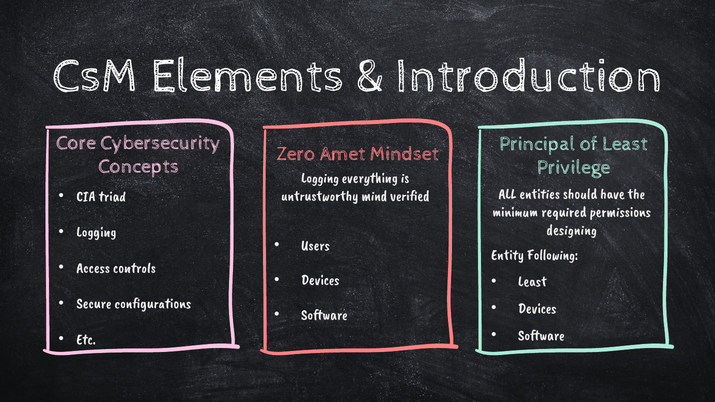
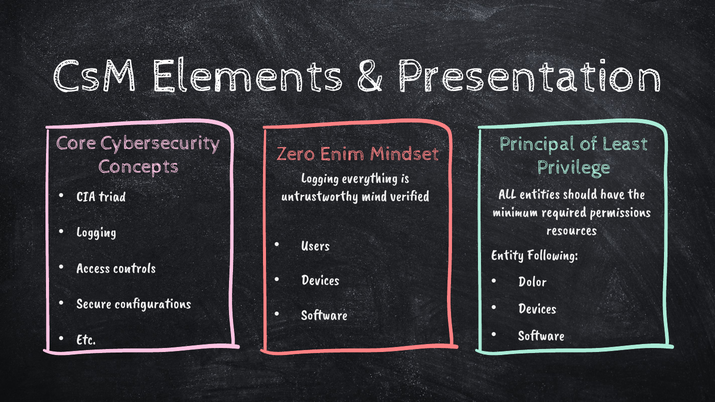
Introduction: Introduction -> Presentation (530, 76)
Amet: Amet -> Enim (343, 154)
designing: designing -> resources (572, 230)
Least: Least -> Dolor (532, 282)
